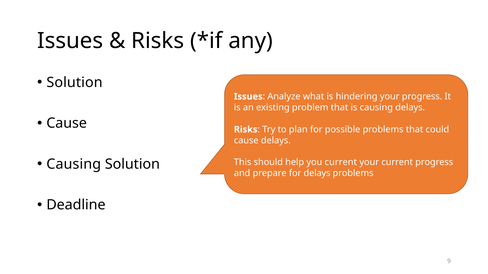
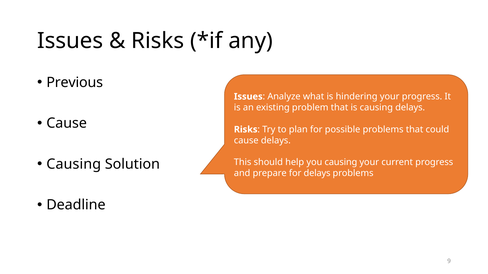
Solution: Solution -> Previous (75, 83)
you current: current -> causing (341, 163)
